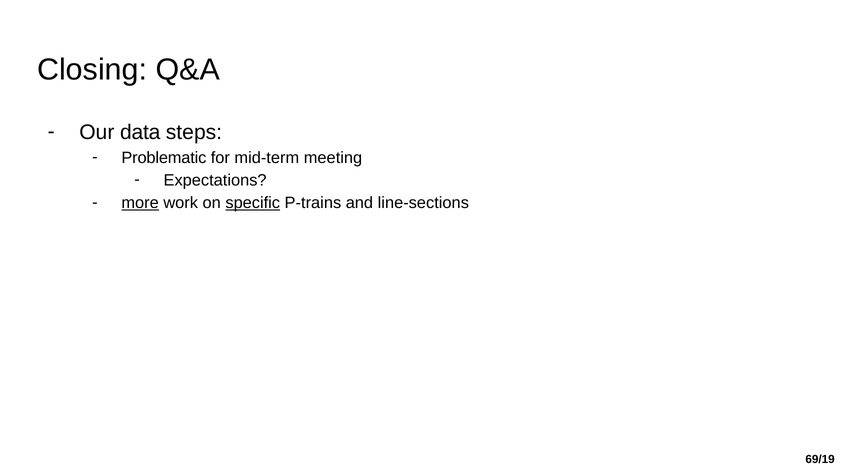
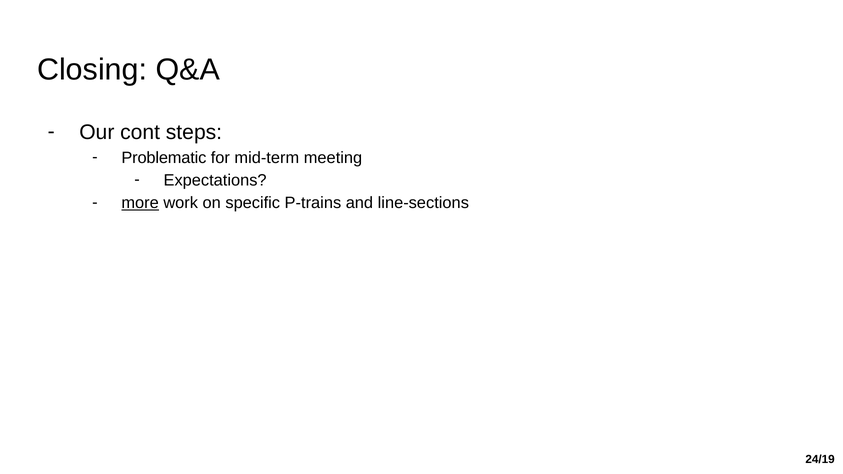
data: data -> cont (140, 133)
specific underline: present -> none (253, 203)
69/19: 69/19 -> 24/19 (820, 460)
